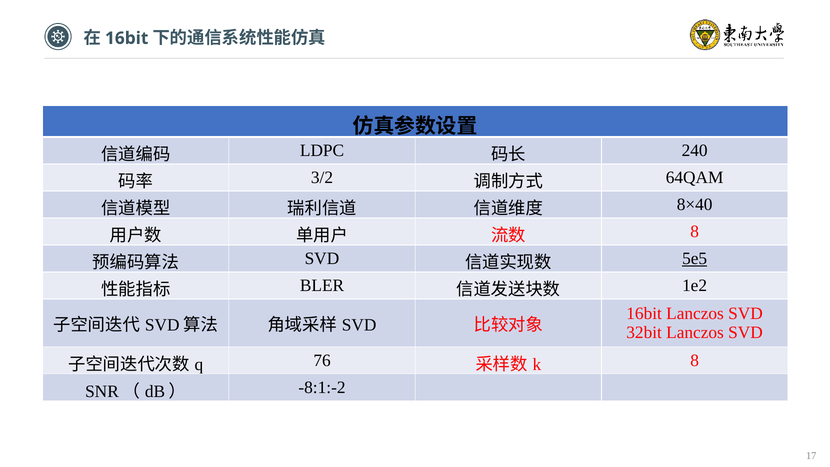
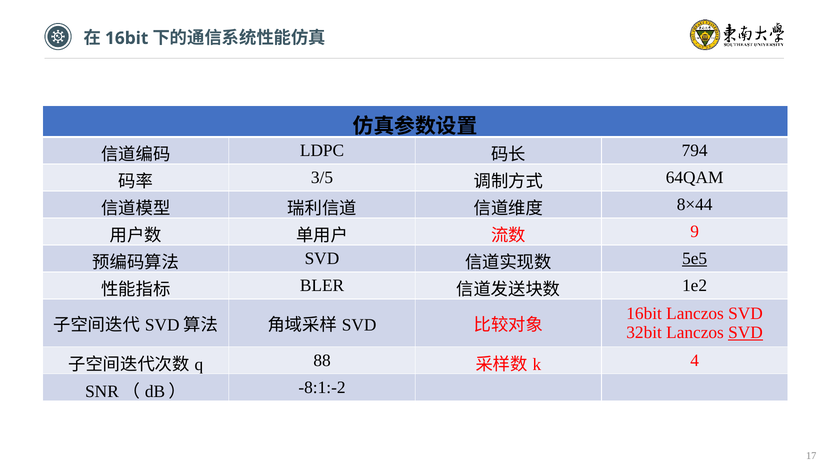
240: 240 -> 794 (695, 151)
3/2: 3/2 -> 3/5 (322, 178)
8×40: 8×40 -> 8×44 (695, 205)
8: 8 -> 9 (695, 232)
SVD underline: none -> present (745, 333)
76: 76 -> 88 (322, 360)
8: 8 -> 4 (695, 360)
